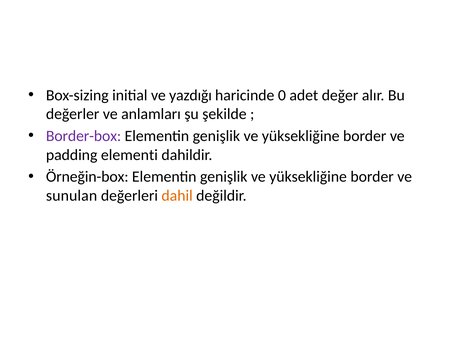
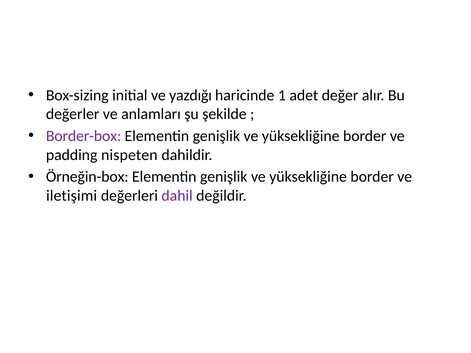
0: 0 -> 1 (282, 95)
elementi: elementi -> nispeten (129, 155)
sunulan: sunulan -> iletişimi (72, 196)
dahil colour: orange -> purple (177, 196)
